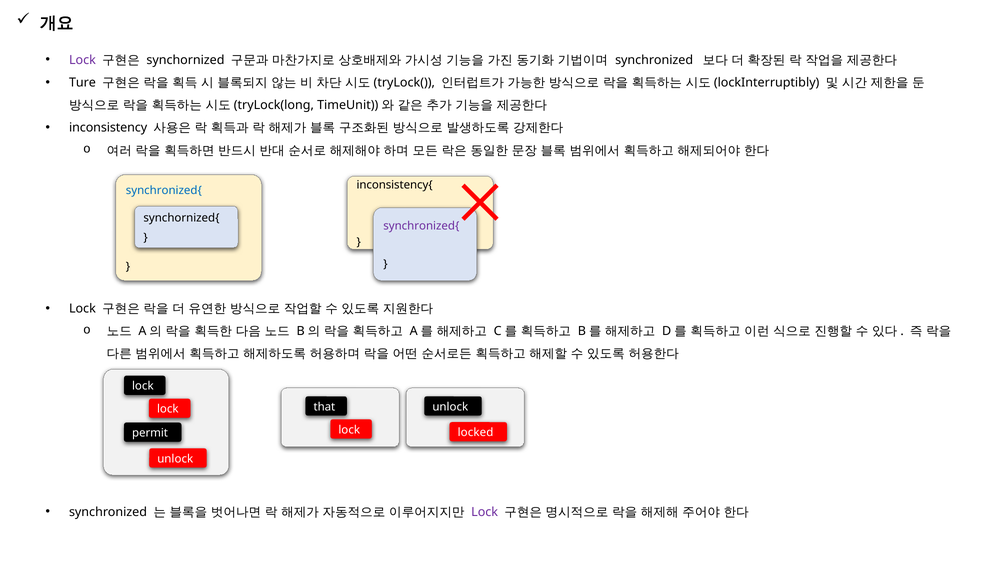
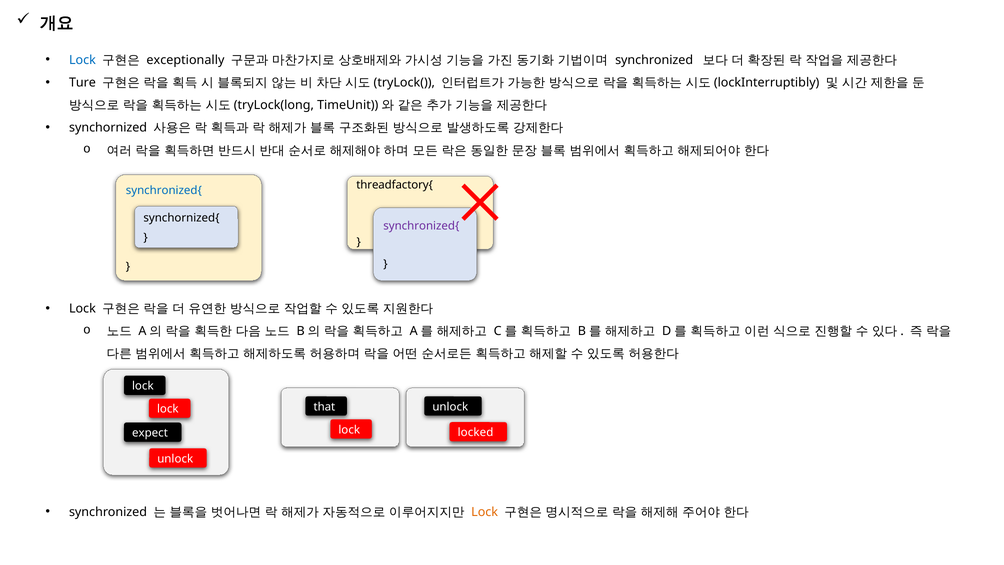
Lock colour: purple -> blue (82, 60)
synchornized: synchornized -> exceptionally (185, 60)
inconsistency: inconsistency -> synchornized (108, 128)
inconsistency{: inconsistency{ -> threadfactory{ (395, 185)
permit: permit -> expect (150, 433)
Lock colour: purple -> orange (485, 512)
